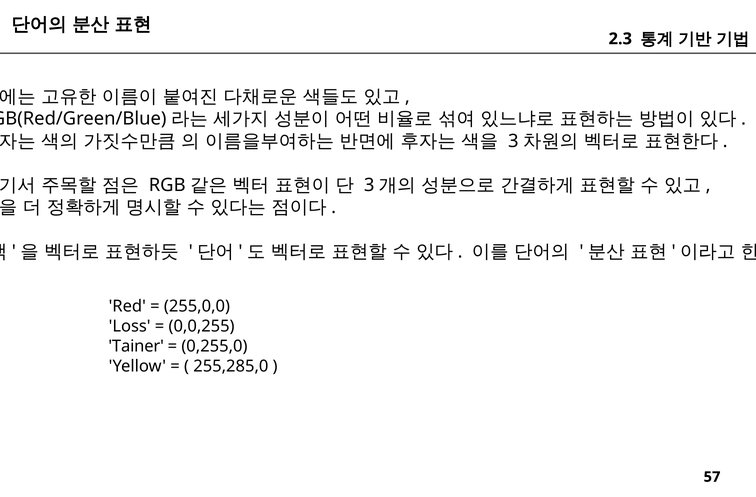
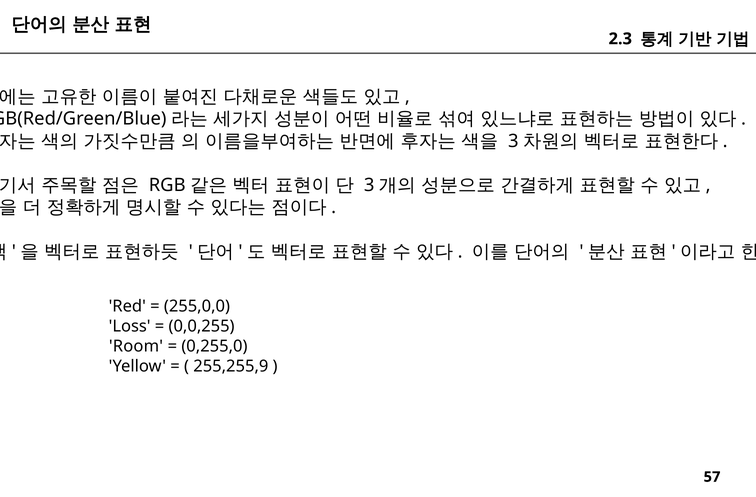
Tainer: Tainer -> Room (136, 346)
255,285,0: 255,285,0 -> 255,255,9 (231, 366)
